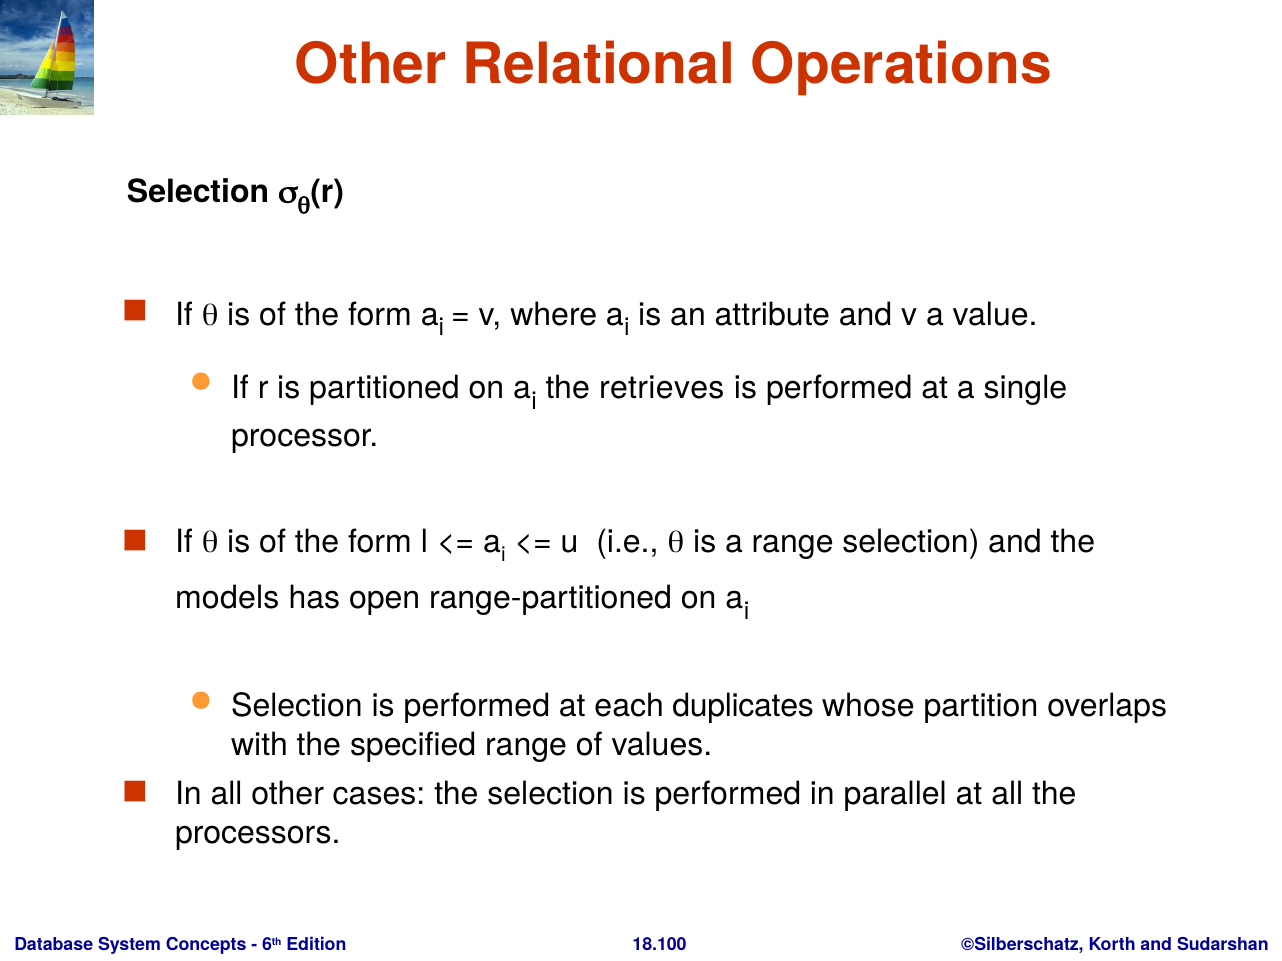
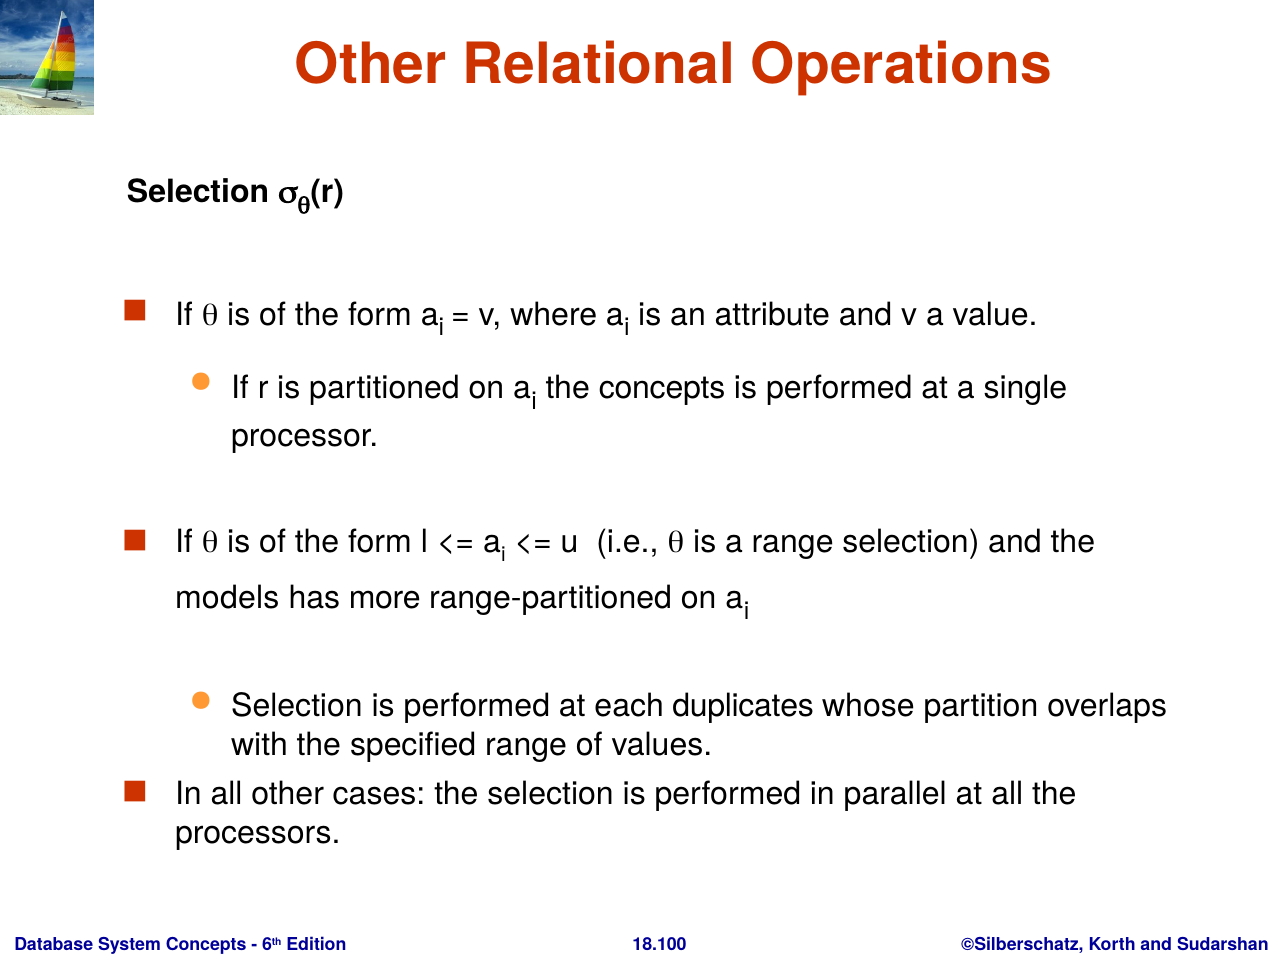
the retrieves: retrieves -> concepts (662, 388)
open: open -> more (385, 598)
